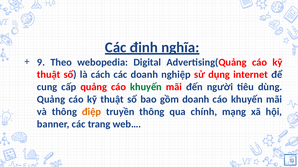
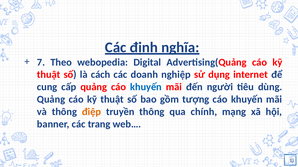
9: 9 -> 7 (41, 62)
khuyến colour: green -> blue (146, 87)
gồm doanh: doanh -> tượng (196, 100)
